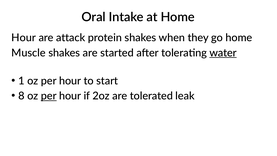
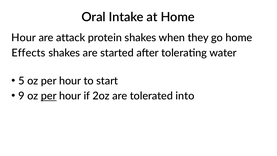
Muscle: Muscle -> Effects (28, 53)
water underline: present -> none (223, 53)
1: 1 -> 5 (21, 81)
8: 8 -> 9 (21, 96)
leak: leak -> into (185, 96)
